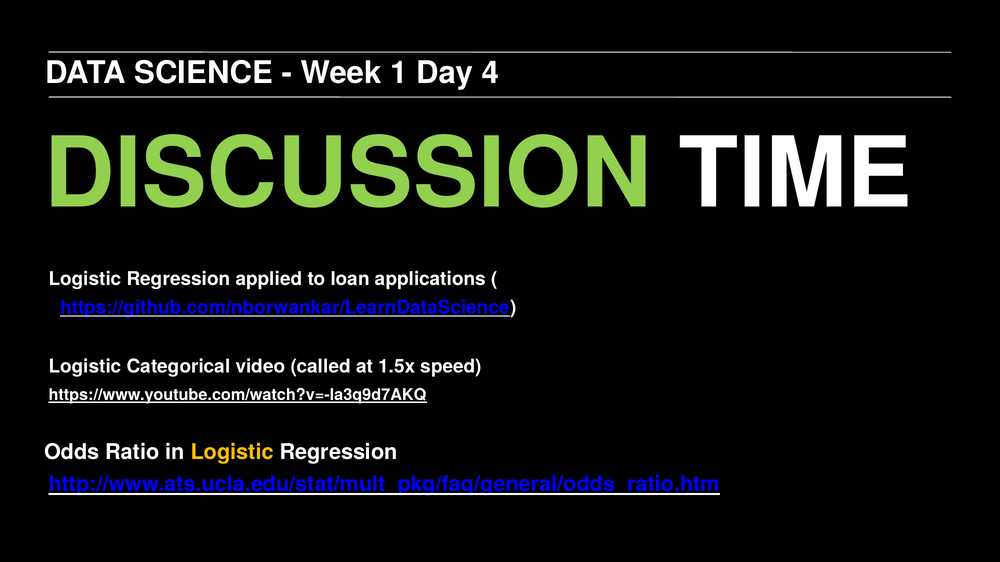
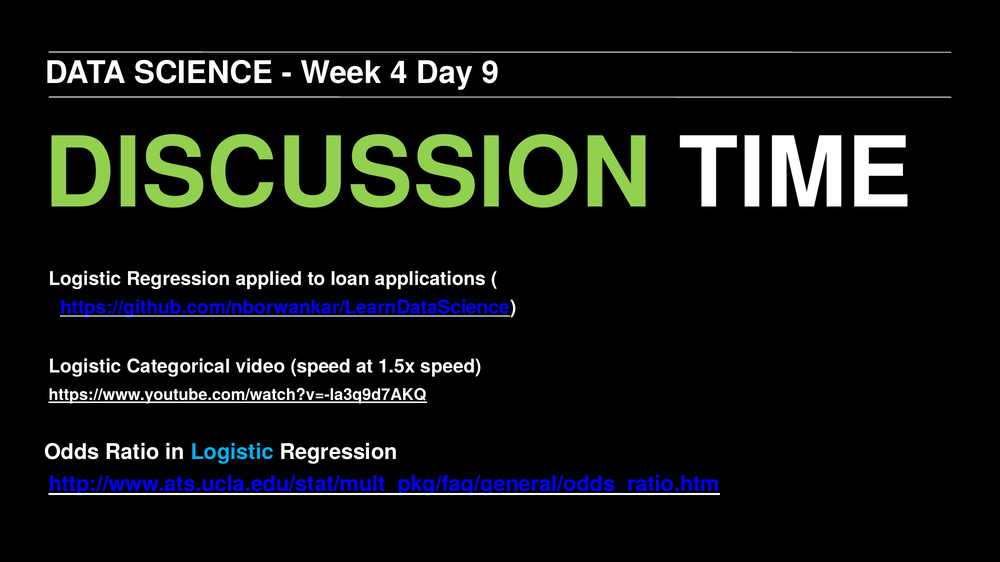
1: 1 -> 4 (399, 73)
4: 4 -> 9 (490, 73)
video called: called -> speed (321, 366)
Logistic colour: yellow -> light blue (232, 451)
